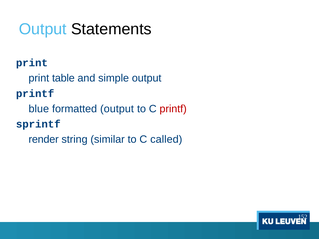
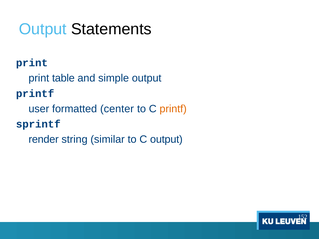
blue: blue -> user (39, 109)
formatted output: output -> center (117, 109)
printf colour: red -> orange (173, 109)
C called: called -> output (166, 140)
